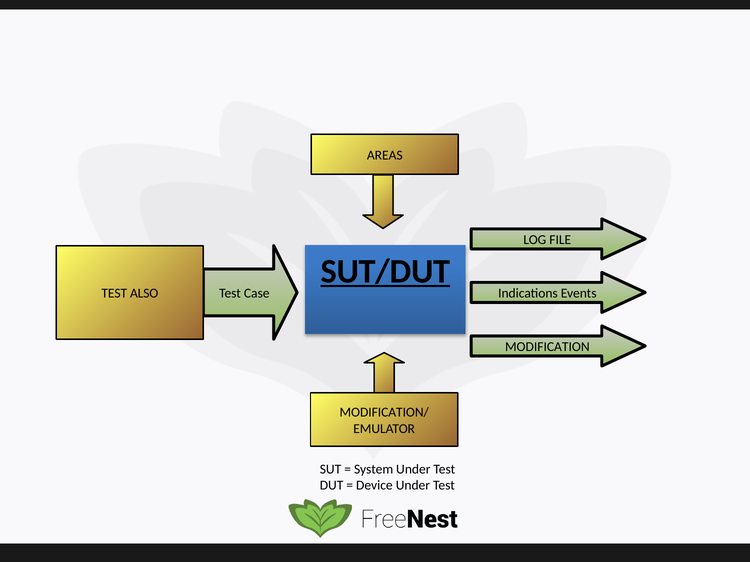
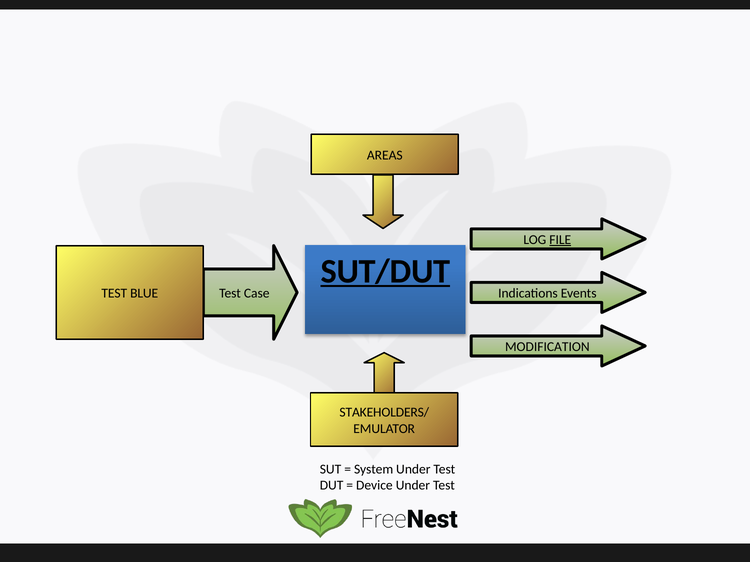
FILE underline: none -> present (560, 240)
ALSO: ALSO -> BLUE (144, 294)
MODIFICATION/: MODIFICATION/ -> STAKEHOLDERS/ (384, 413)
